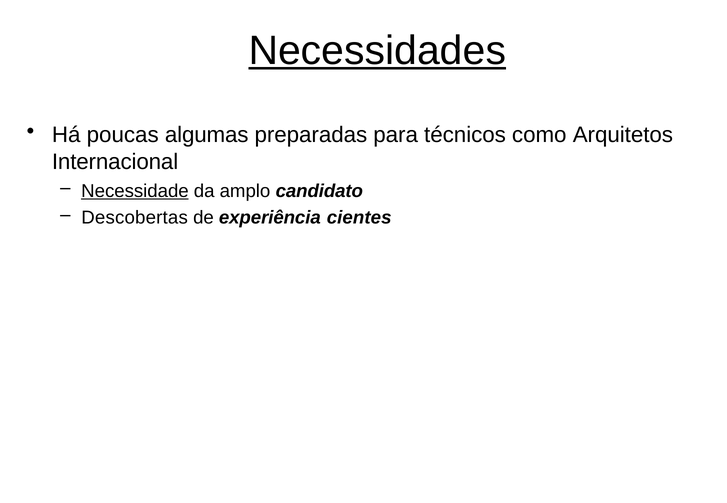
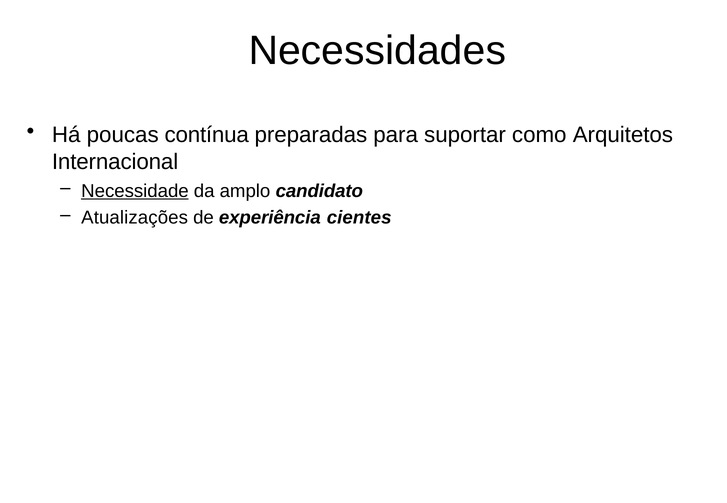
Necessidades underline: present -> none (377, 51)
algumas: algumas -> contínua (207, 135)
técnicos: técnicos -> suportar (465, 135)
Descobertas: Descobertas -> Atualizações (135, 218)
